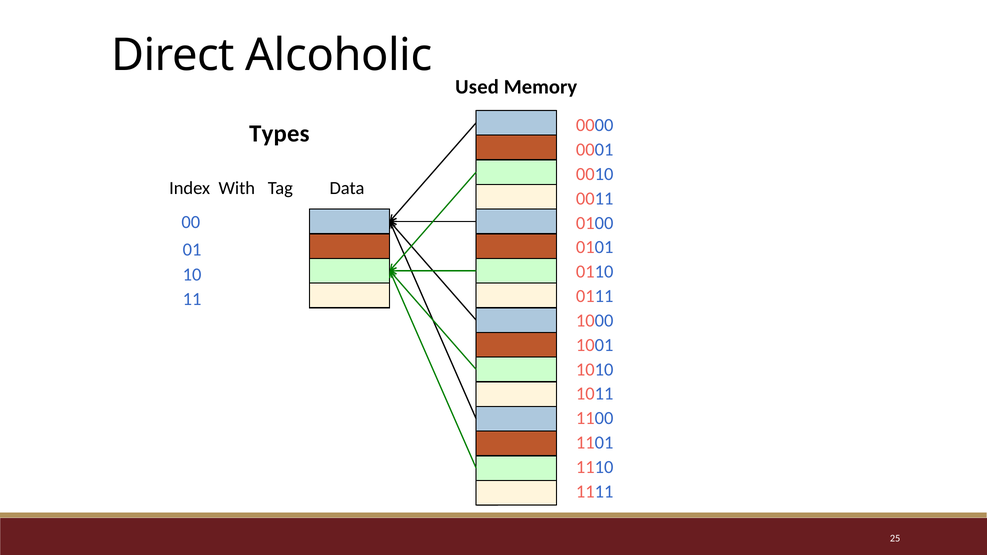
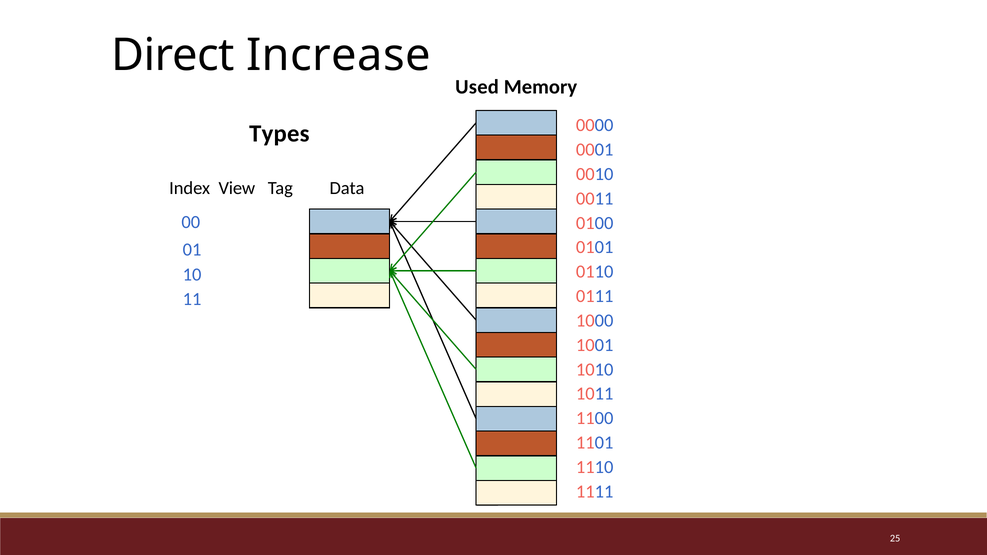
Alcoholic: Alcoholic -> Increase (338, 55)
With: With -> View (237, 188)
